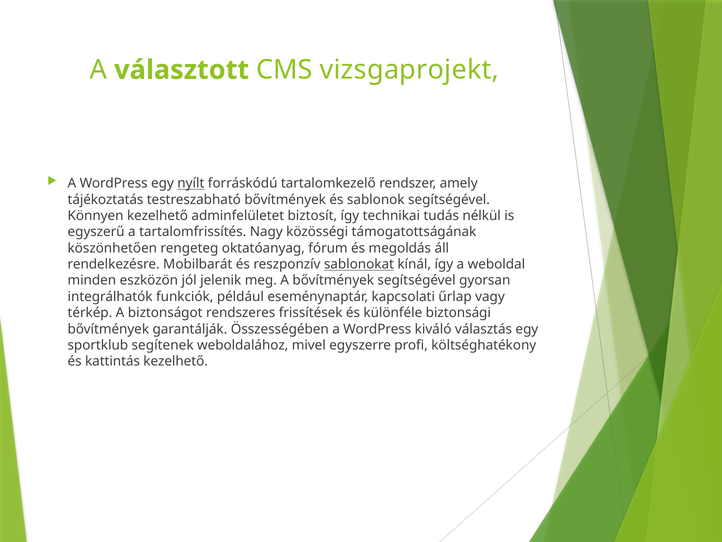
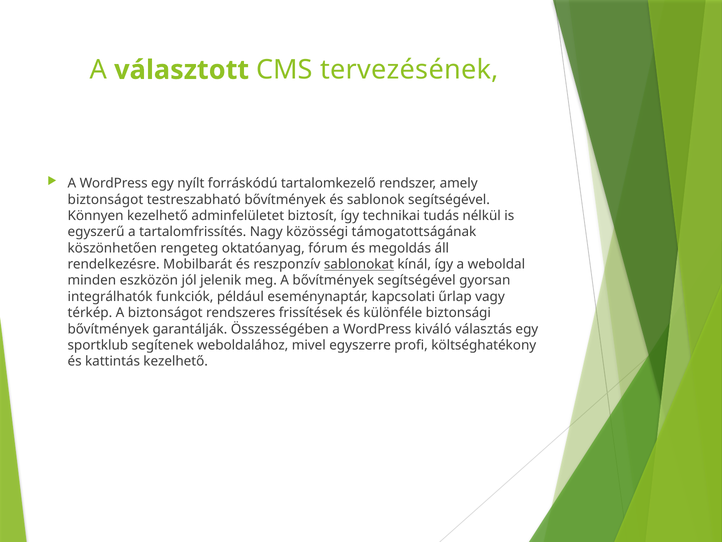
vizsgaprojekt: vizsgaprojekt -> tervezésének (409, 70)
nyílt underline: present -> none (191, 183)
tájékoztatás: tájékoztatás -> biztonságot (105, 199)
